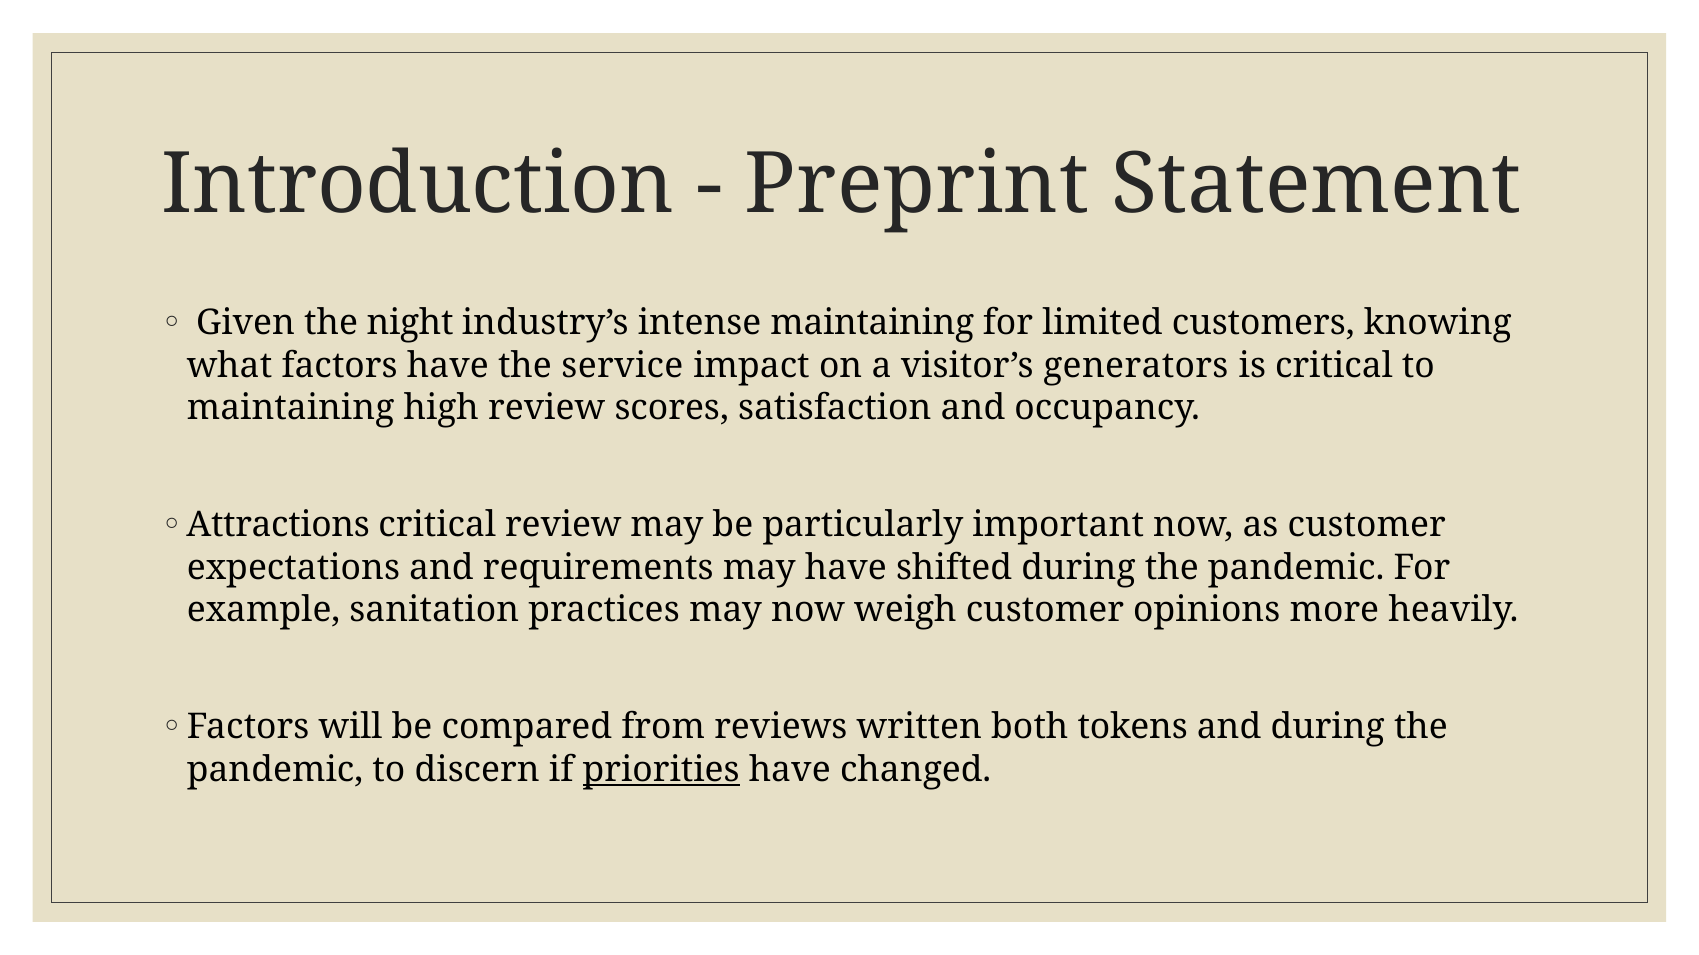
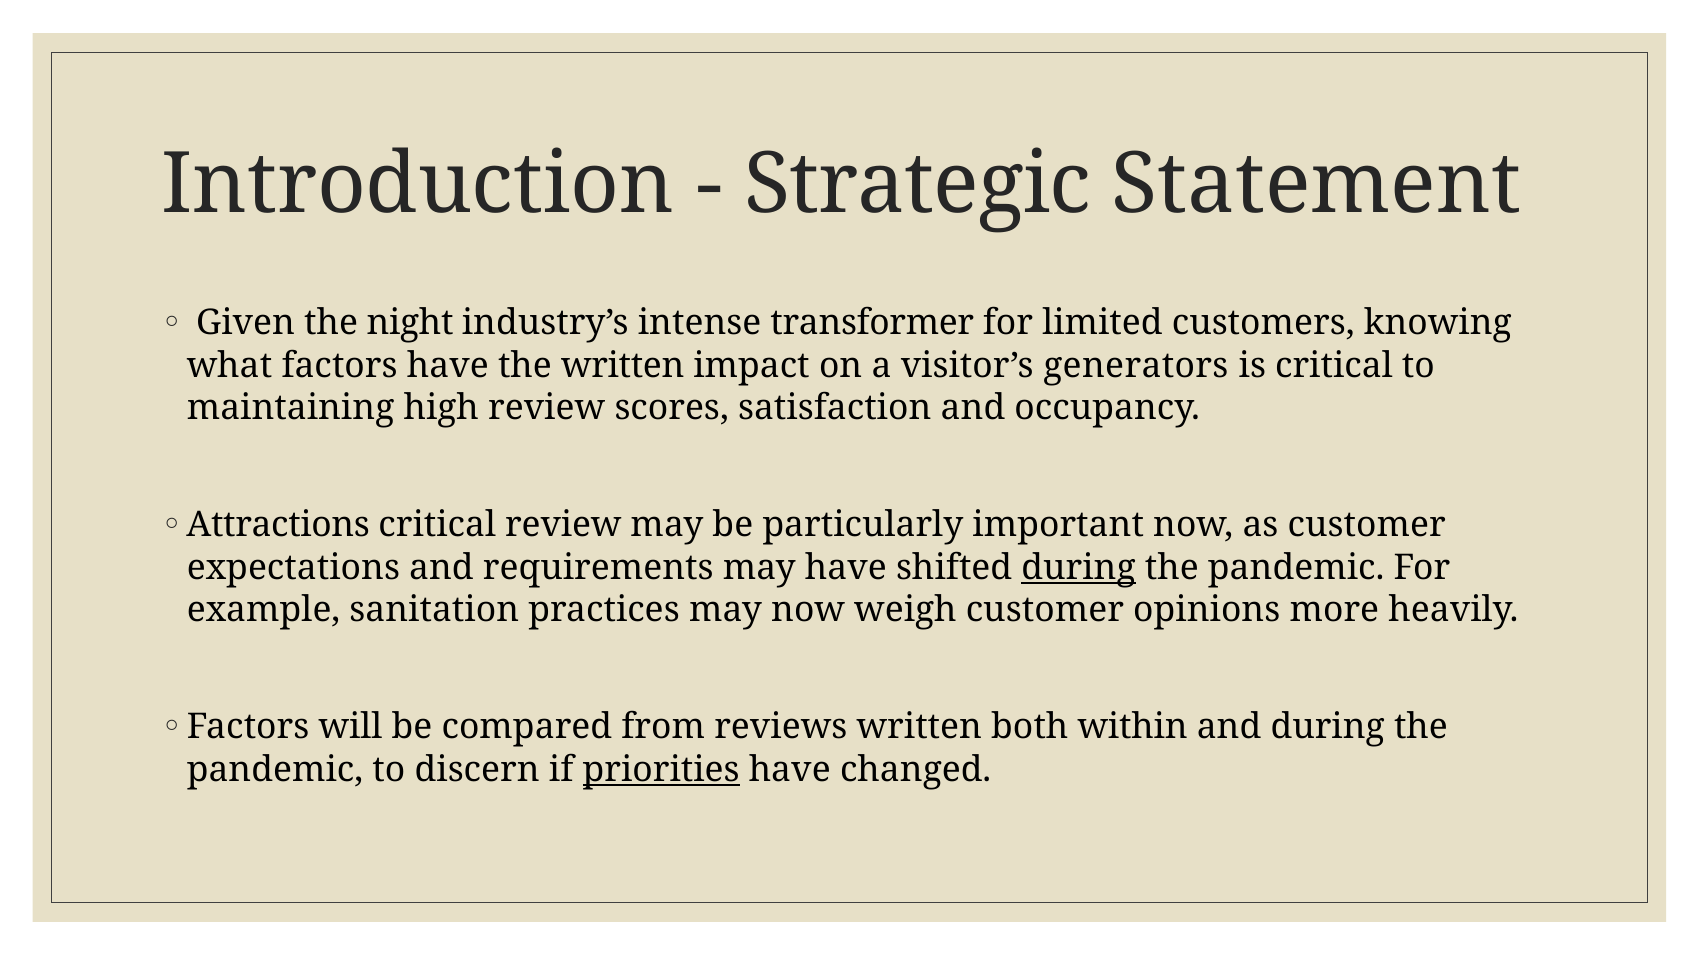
Preprint: Preprint -> Strategic (918, 185)
intense maintaining: maintaining -> transformer (872, 323)
the service: service -> written (623, 366)
during underline: none -> present (1079, 568)
tokens: tokens -> within (1133, 727)
